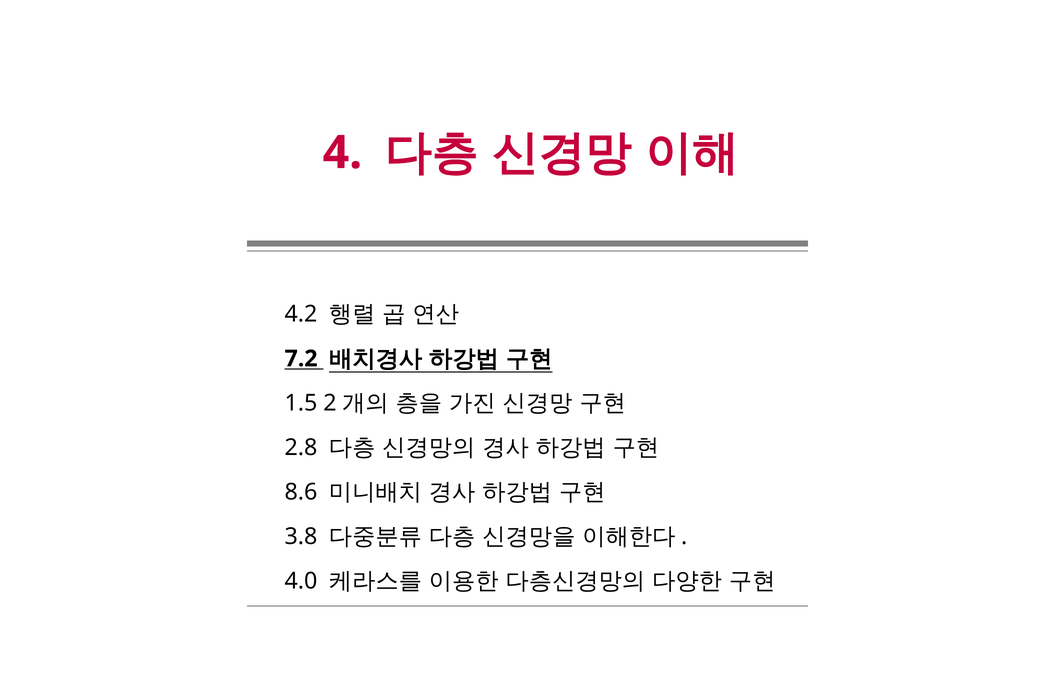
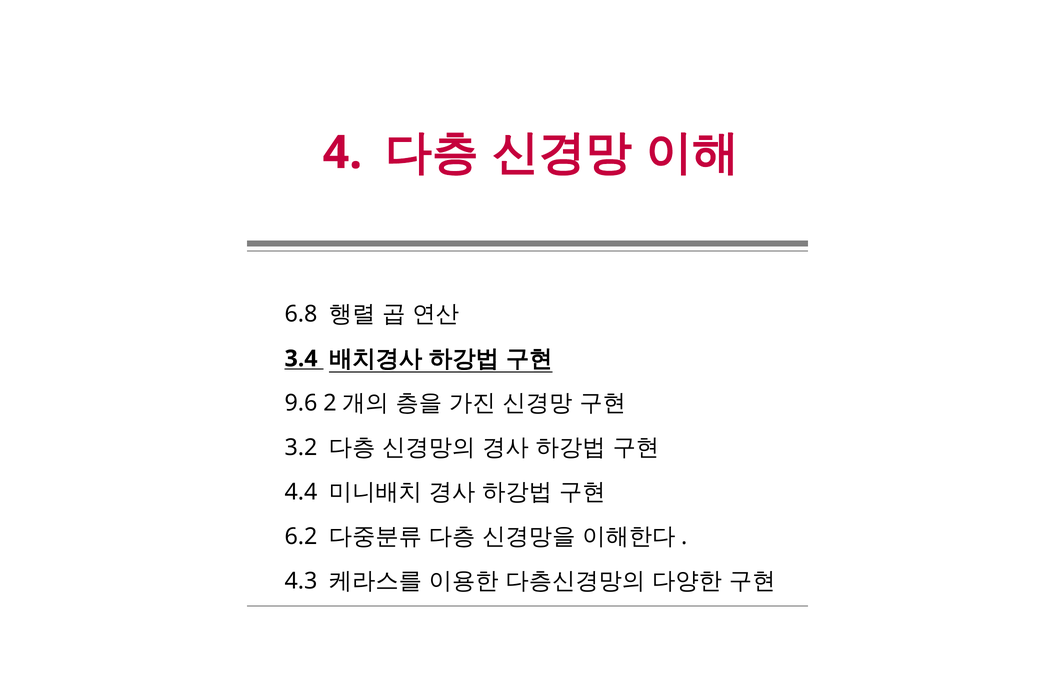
4.2: 4.2 -> 6.8 (301, 314)
7.2: 7.2 -> 3.4 (301, 359)
1.5: 1.5 -> 9.6 (301, 403)
2.8: 2.8 -> 3.2 (301, 448)
8.6: 8.6 -> 4.4 (301, 492)
3.8: 3.8 -> 6.2 (301, 537)
4.0: 4.0 -> 4.3 (301, 581)
